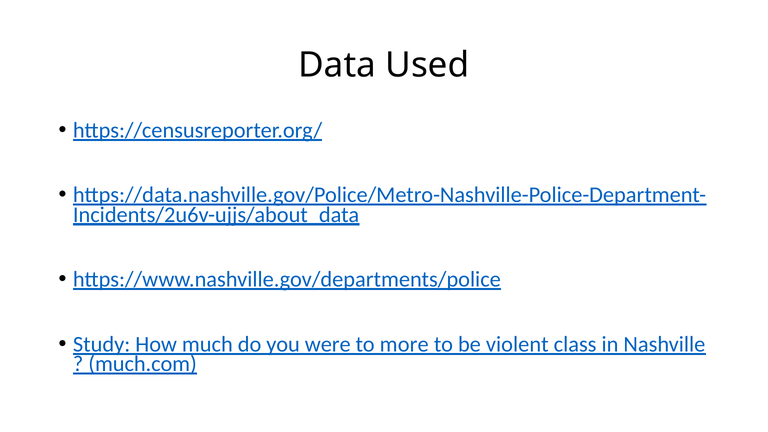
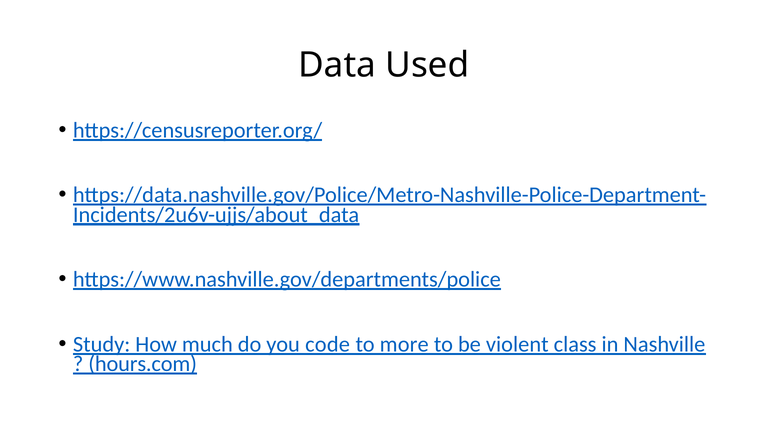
were: were -> code (328, 344)
much.com: much.com -> hours.com (143, 364)
